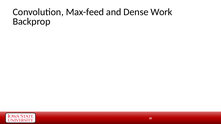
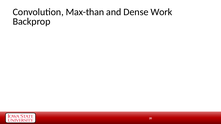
Max-feed: Max-feed -> Max-than (85, 12)
